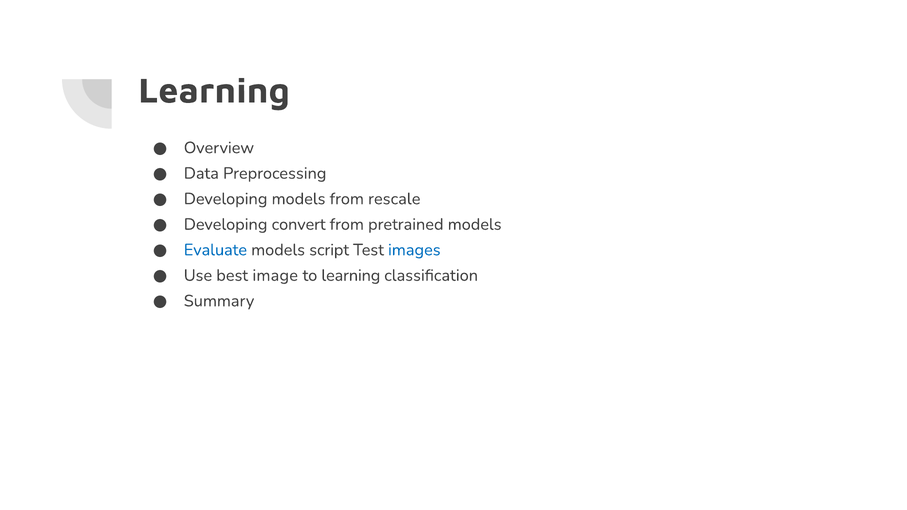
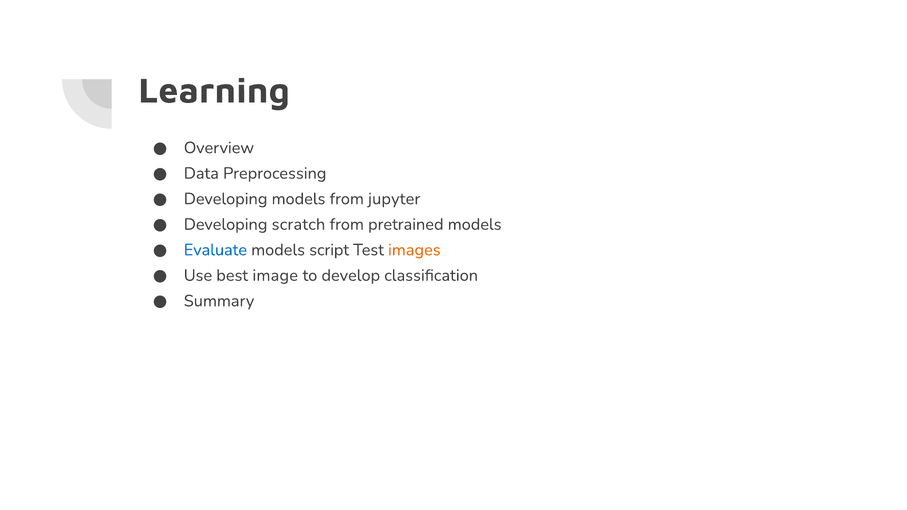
rescale: rescale -> jupyter (394, 199)
convert: convert -> scratch (298, 224)
images colour: blue -> orange (414, 250)
to learning: learning -> develop (351, 276)
